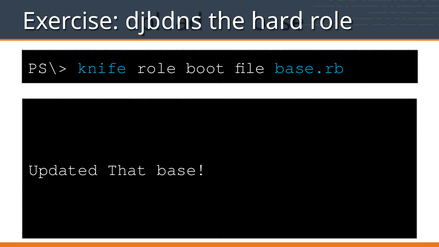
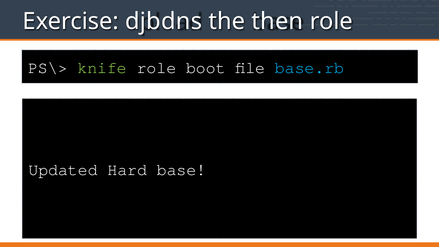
hard: hard -> then (277, 21)
knife colour: light blue -> light green (102, 68)
That: That -> Hard (127, 170)
